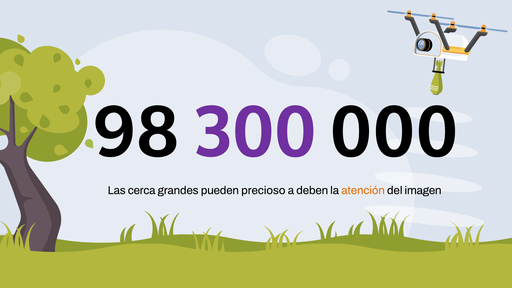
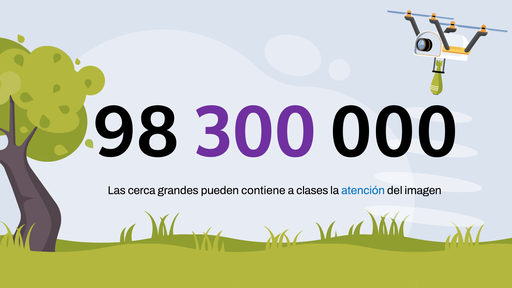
precioso: precioso -> contiene (263, 190)
deben: deben -> clases (312, 190)
atención colour: orange -> blue (363, 190)
